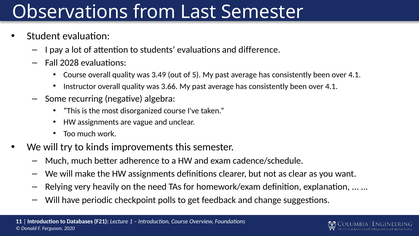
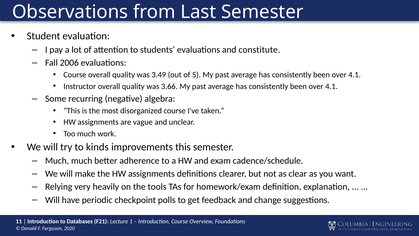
difference: difference -> constitute (259, 50)
2028: 2028 -> 2006 (69, 63)
need: need -> tools (157, 187)
